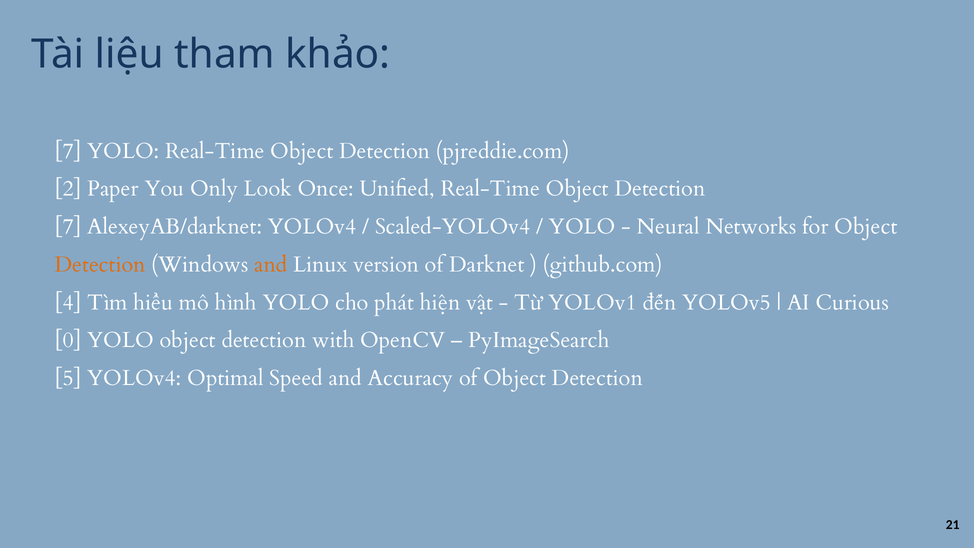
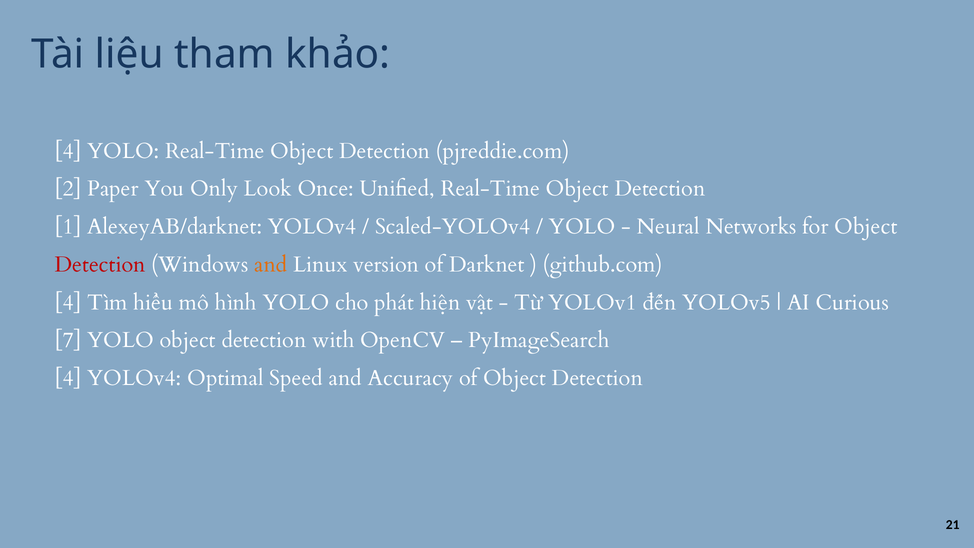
7: 7 -> 4 (68, 151)
7: 7 -> 1 (68, 227)
Detection colour: orange -> red (100, 264)
0: 0 -> 7 (68, 340)
5: 5 -> 4 (68, 378)
